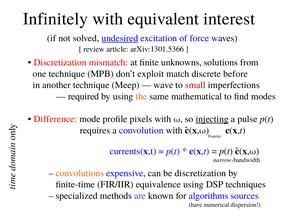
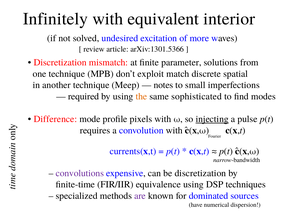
interest: interest -> interior (229, 19)
undesired underline: present -> none (120, 38)
force: force -> more (199, 38)
unknowns: unknowns -> parameter (181, 63)
before: before -> spatial (236, 74)
wave: wave -> notes (163, 85)
small colour: red -> black (195, 85)
mathematical: mathematical -> sophisticated (197, 96)
convolutions colour: orange -> purple (80, 173)
algorithms: algorithms -> dominated (209, 196)
